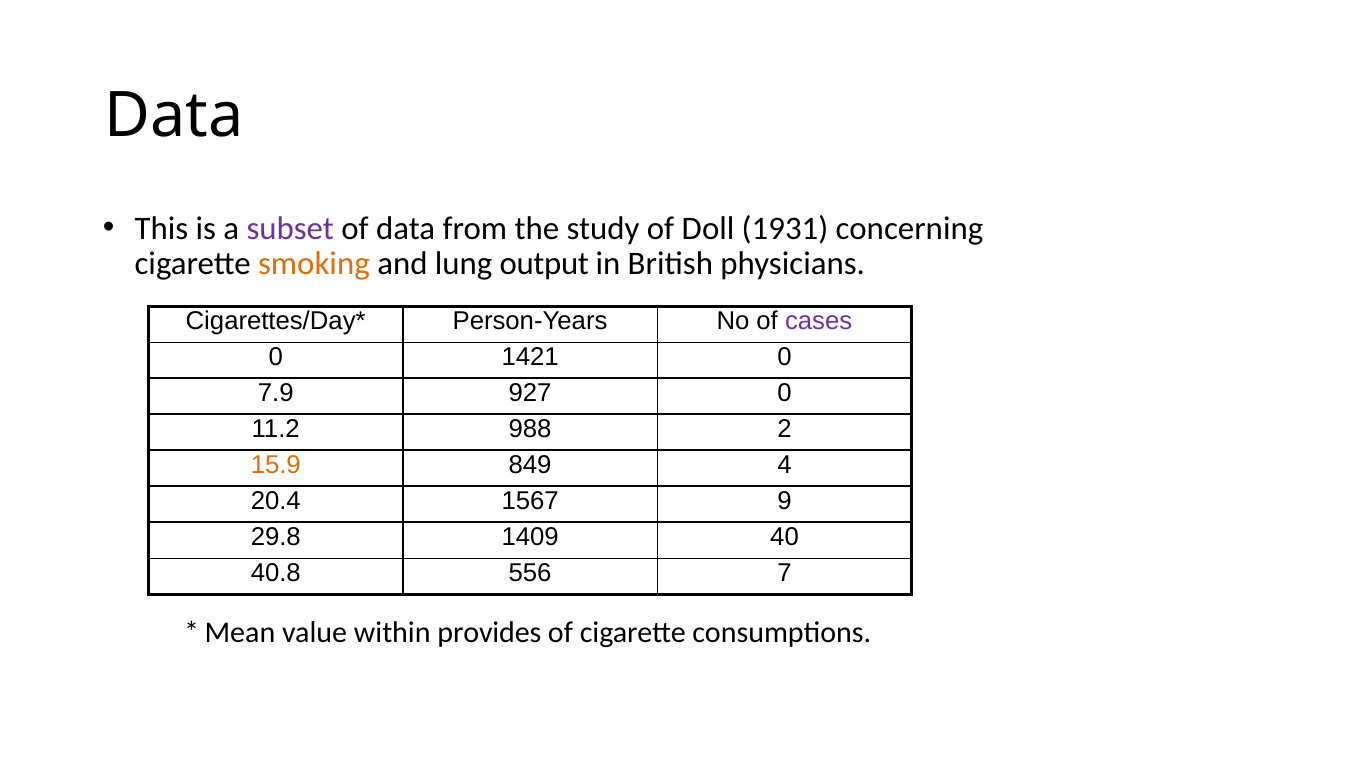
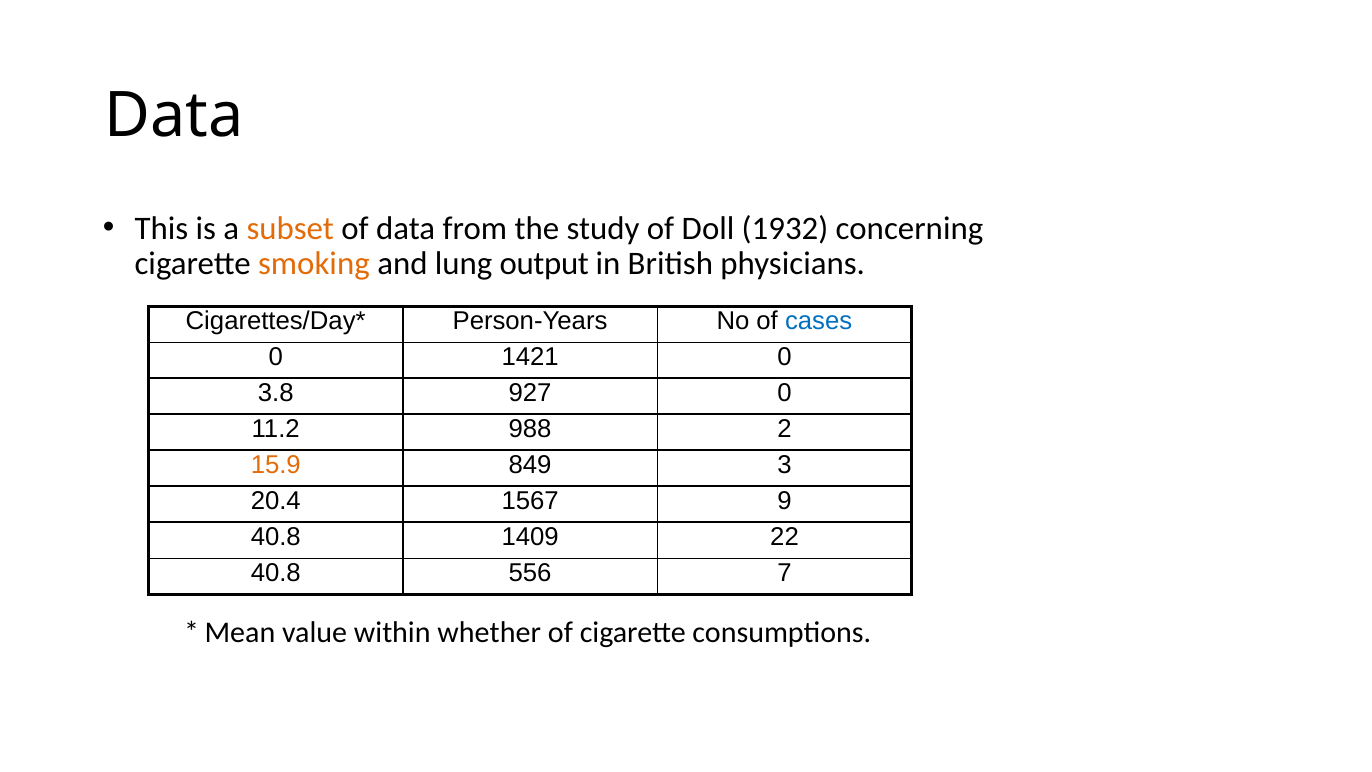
subset colour: purple -> orange (290, 228)
1931: 1931 -> 1932 (785, 228)
cases colour: purple -> blue (819, 321)
7.9: 7.9 -> 3.8 (276, 393)
4: 4 -> 3 (785, 465)
29.8: 29.8 -> 40.8 (276, 537)
40: 40 -> 22 (785, 537)
provides: provides -> whether (489, 632)
